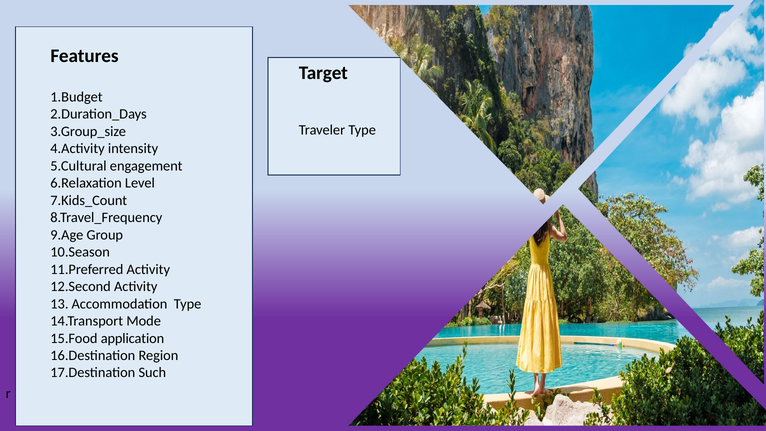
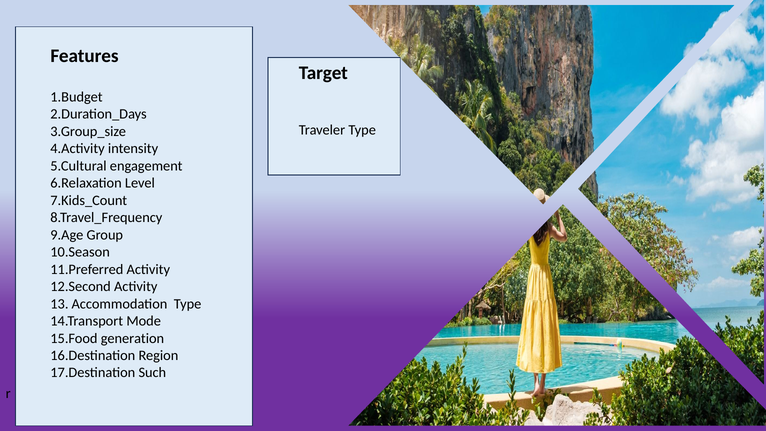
application: application -> generation (132, 338)
